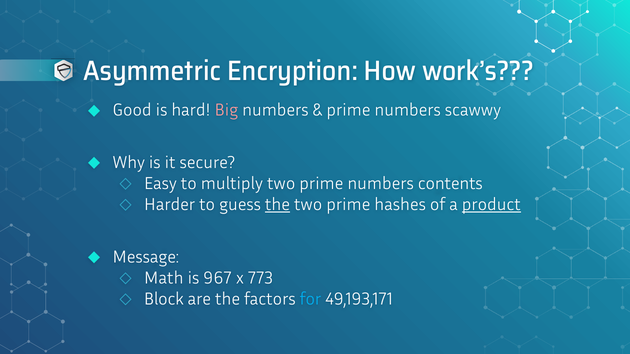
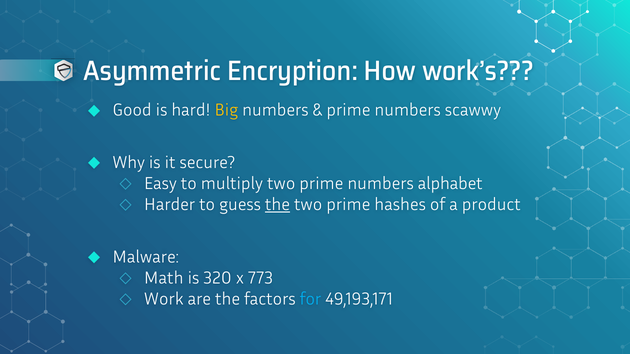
Big colour: pink -> yellow (226, 110)
contents: contents -> alphabet (450, 184)
product underline: present -> none (491, 205)
Message: Message -> Malware (146, 257)
967: 967 -> 320 (218, 278)
Block: Block -> Work (164, 299)
